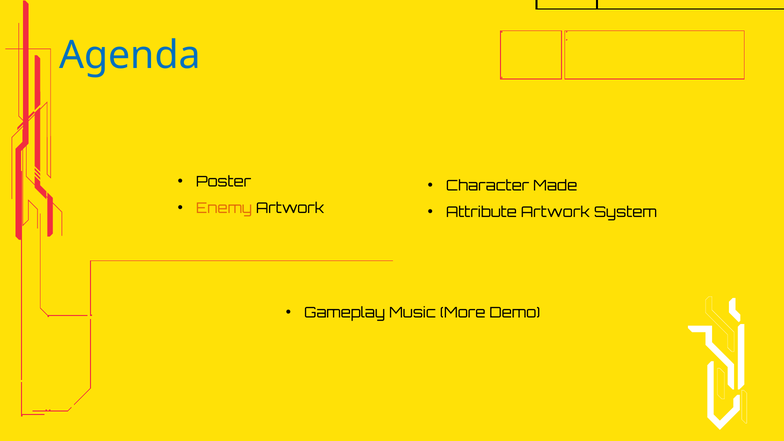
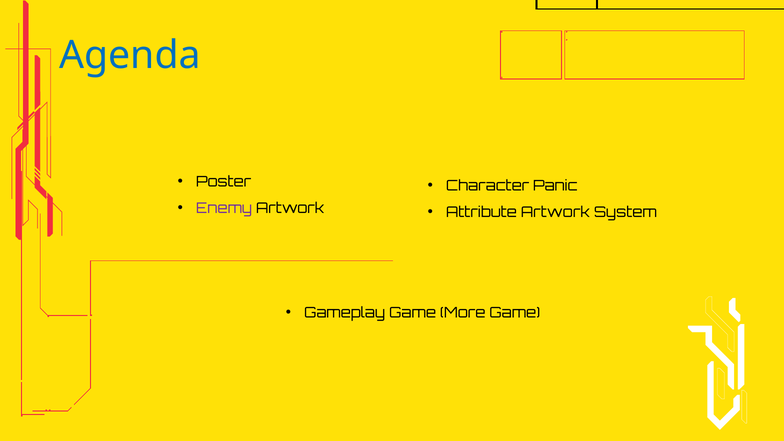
Made: Made -> Panic (555, 186)
Enemy colour: orange -> purple (224, 208)
Gameplay Music: Music -> Game (413, 313)
More Demo: Demo -> Game (515, 313)
